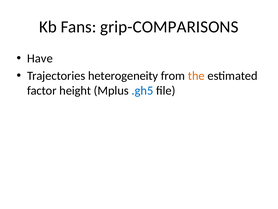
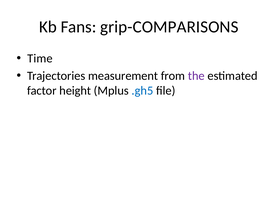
Have: Have -> Time (40, 58)
heterogeneity: heterogeneity -> measurement (123, 76)
the colour: orange -> purple (196, 76)
